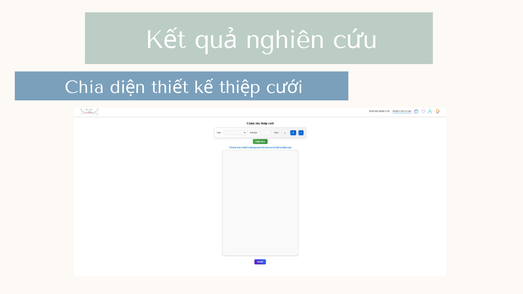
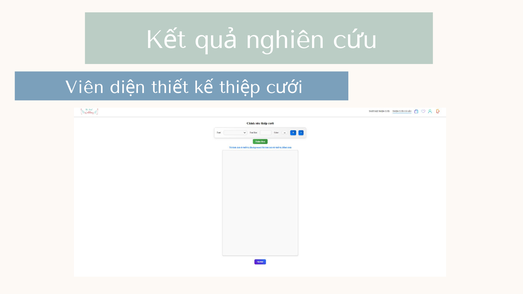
Chia: Chia -> Viên (85, 87)
